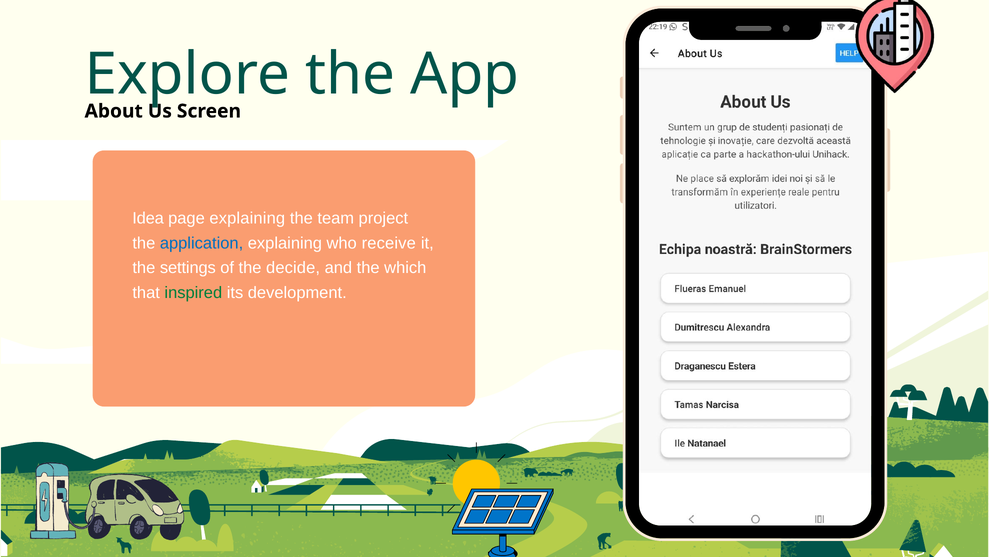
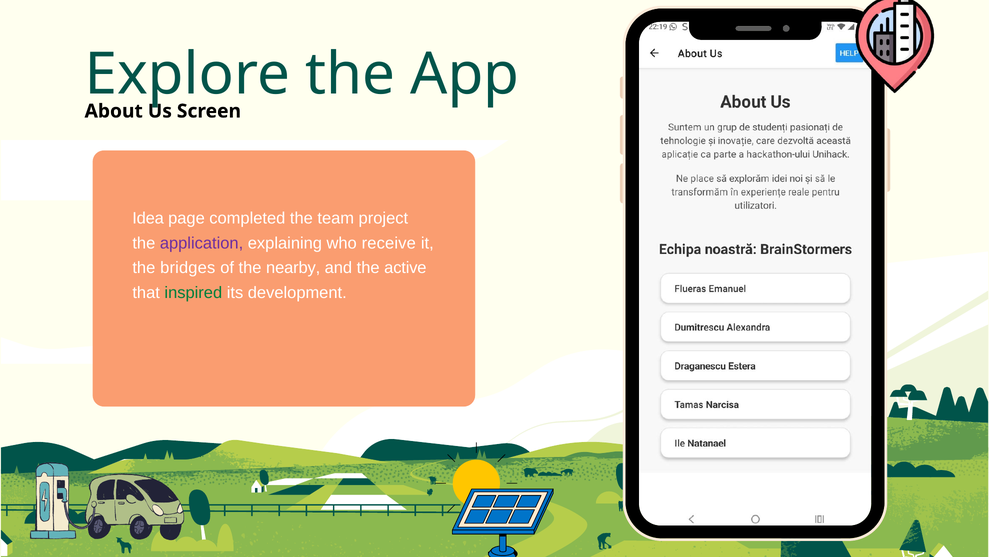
page explaining: explaining -> completed (247, 218)
application colour: blue -> purple (202, 243)
settings: settings -> bridges (188, 268)
decide: decide -> nearby (293, 268)
which: which -> active (405, 268)
